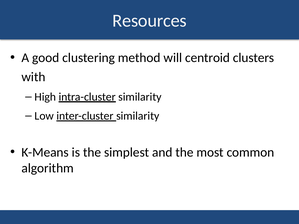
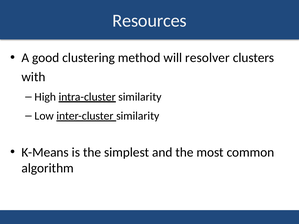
centroid: centroid -> resolver (207, 58)
